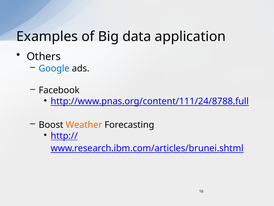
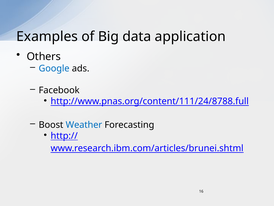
Weather colour: orange -> blue (84, 125)
